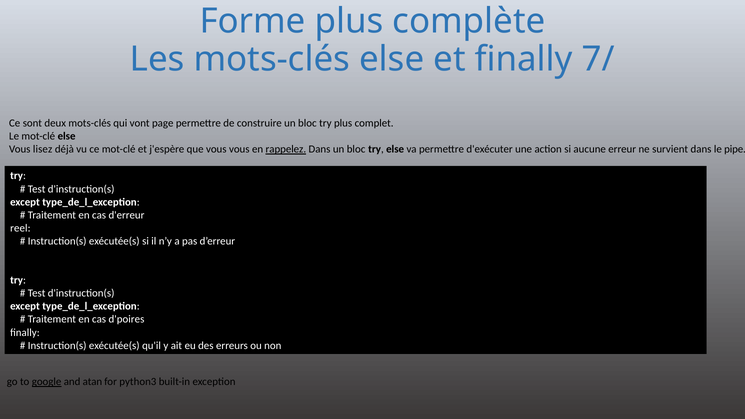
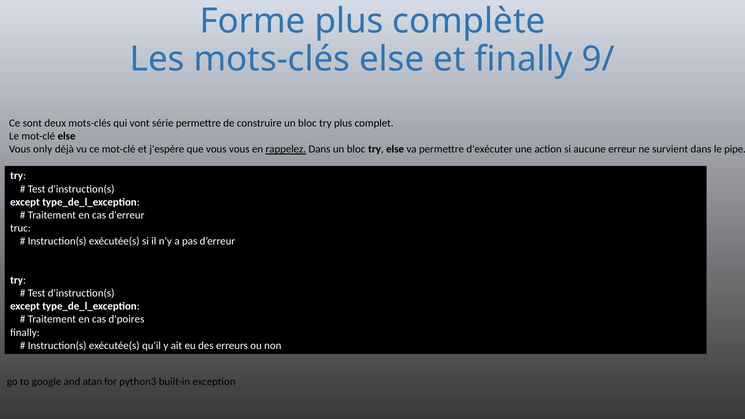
7/: 7/ -> 9/ (598, 59)
page: page -> série (163, 123)
lisez: lisez -> only (43, 149)
reel: reel -> truc (20, 228)
google underline: present -> none (47, 382)
